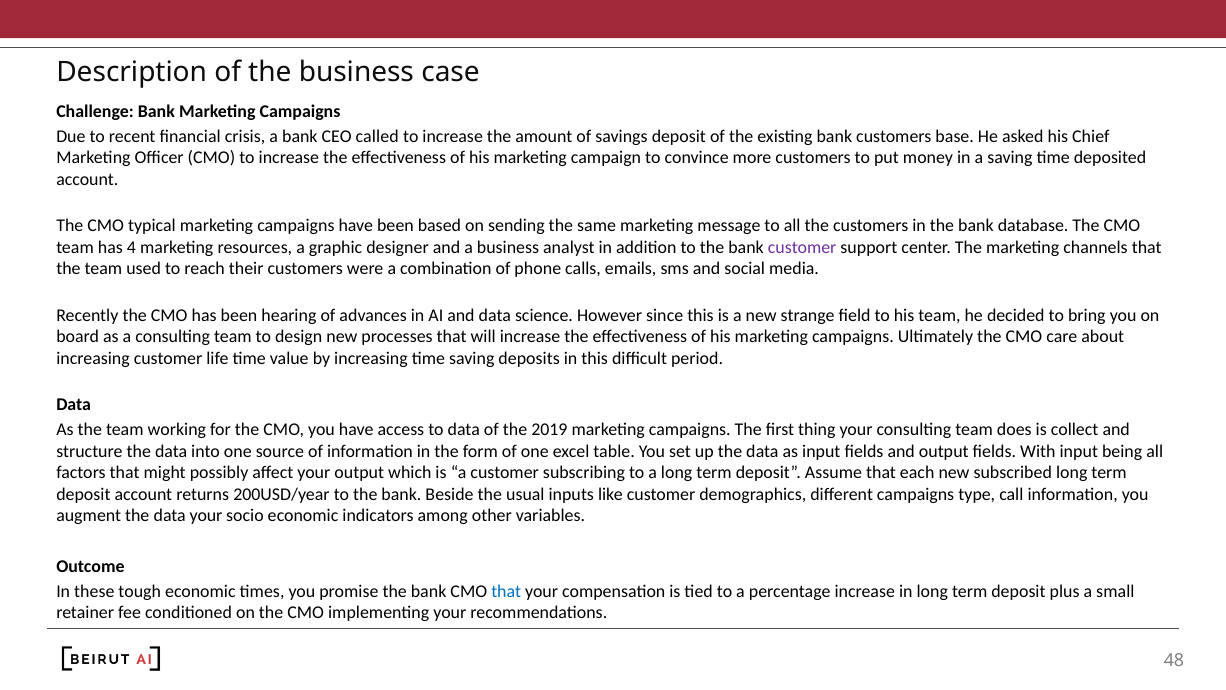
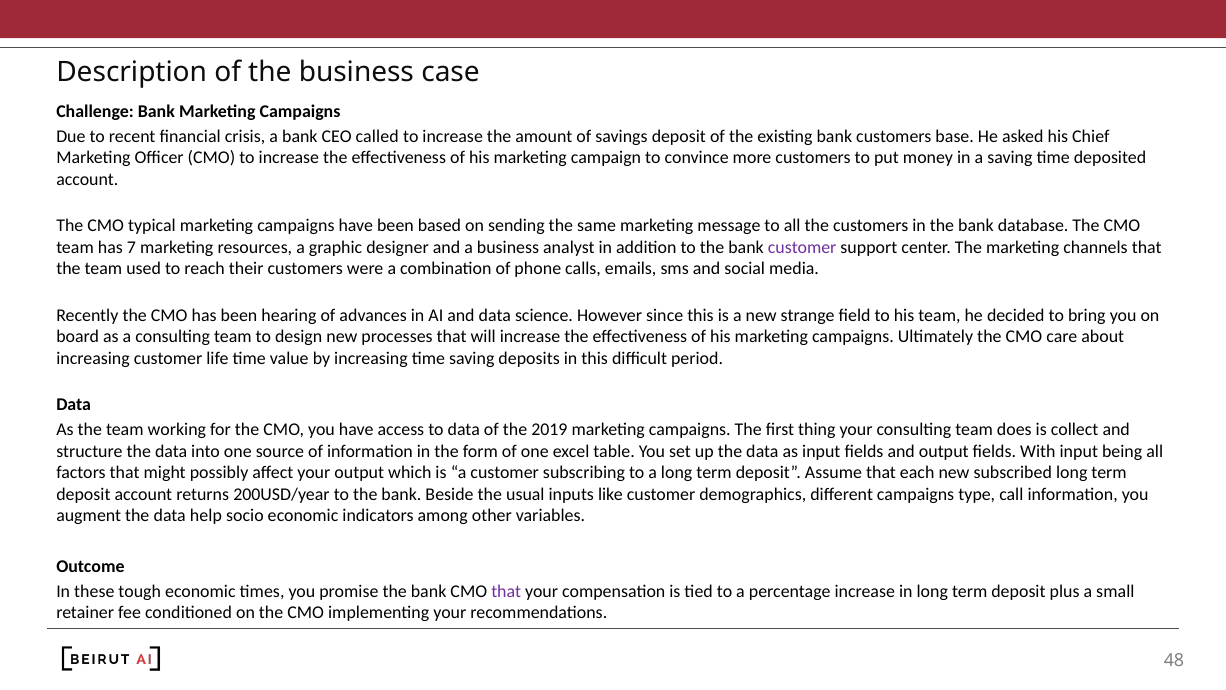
4: 4 -> 7 (131, 247)
data your: your -> help (206, 516)
that colour: blue -> purple (506, 591)
